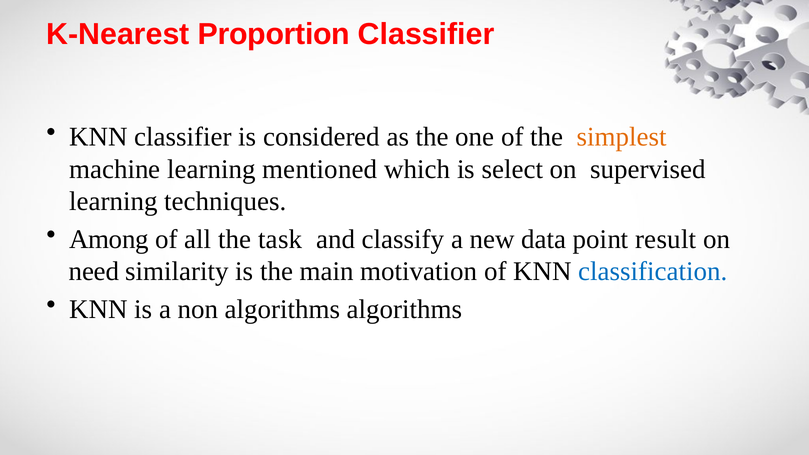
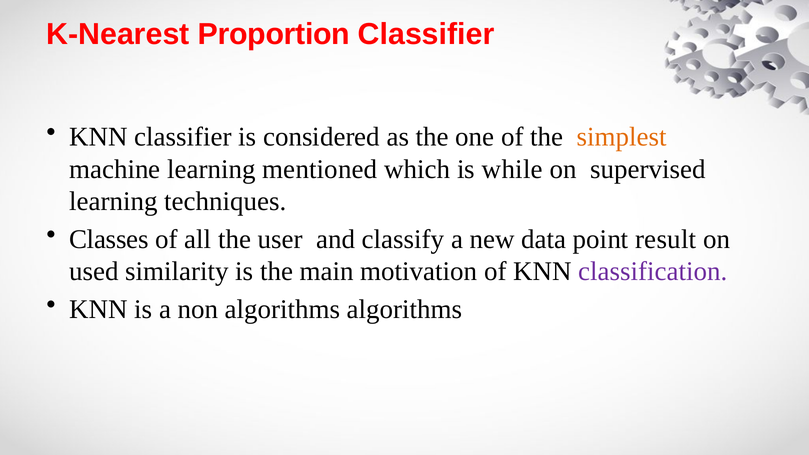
select: select -> while (512, 169)
Among: Among -> Classes (109, 239)
task: task -> user (280, 239)
need: need -> used (94, 272)
classification colour: blue -> purple (653, 272)
